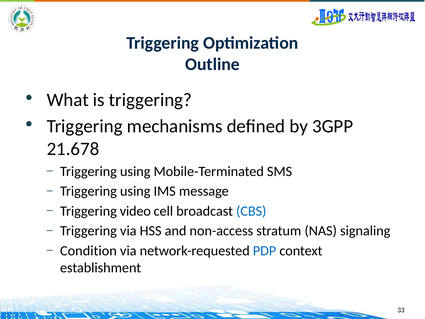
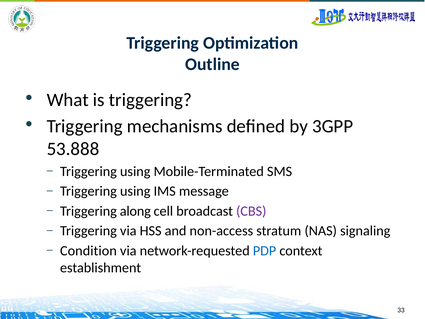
21.678: 21.678 -> 53.888 (73, 149)
video: video -> along (135, 211)
CBS colour: blue -> purple (251, 211)
